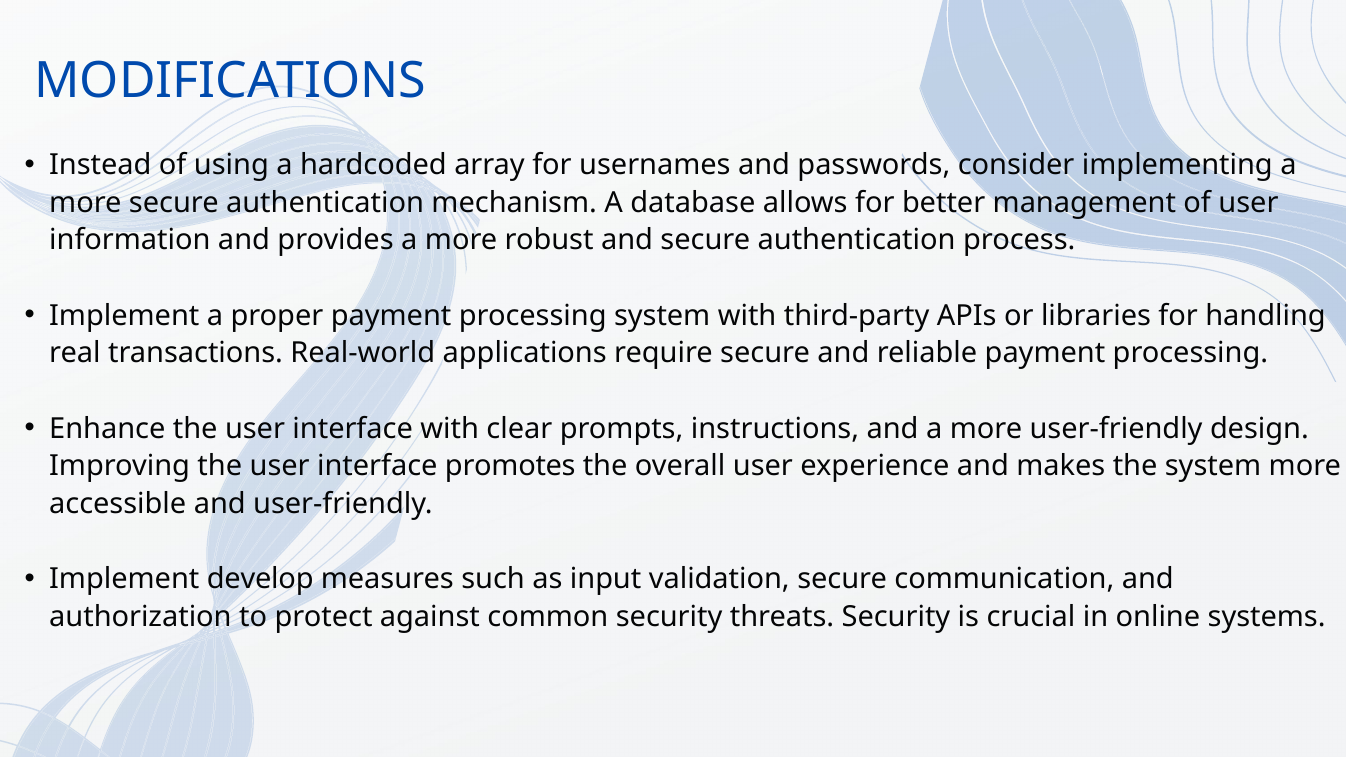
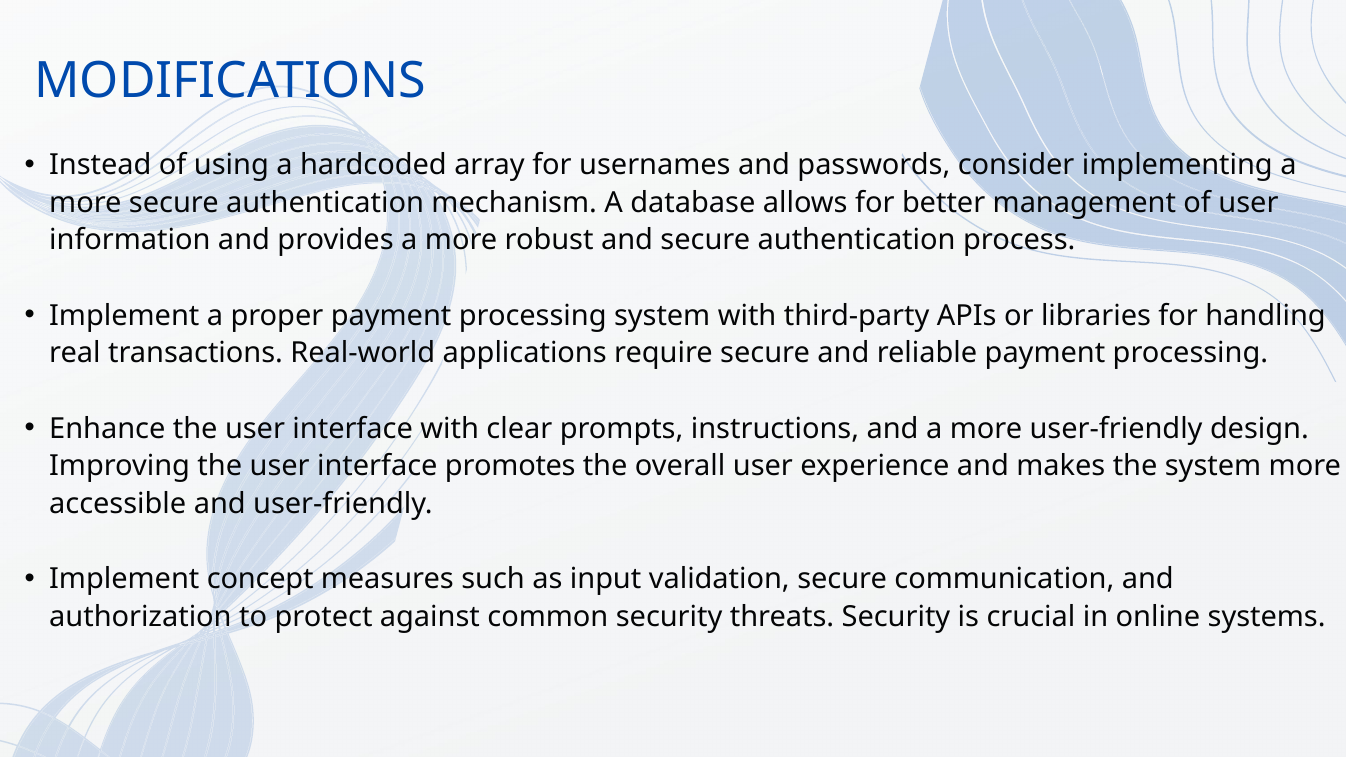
develop: develop -> concept (260, 579)
